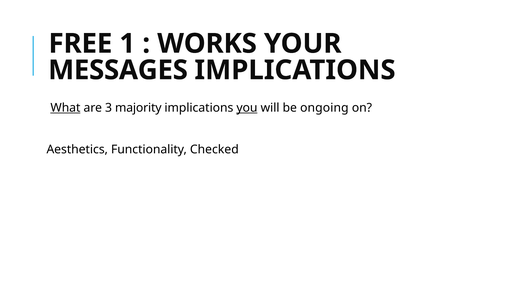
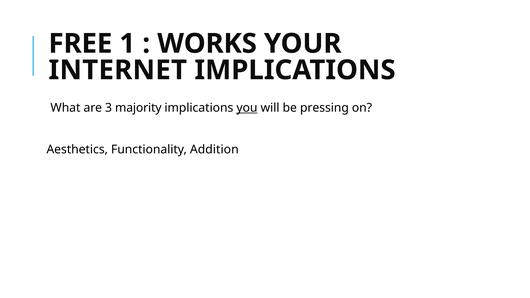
MESSAGES: MESSAGES -> INTERNET (118, 70)
What underline: present -> none (65, 108)
ongoing: ongoing -> pressing (324, 108)
Checked: Checked -> Addition (214, 149)
